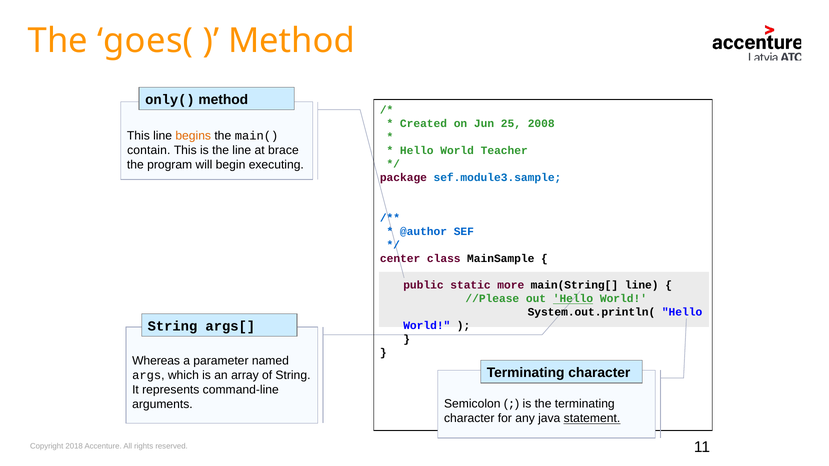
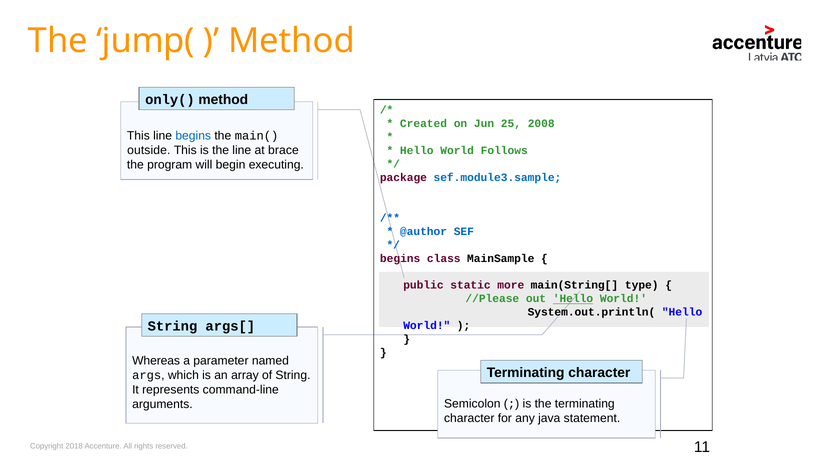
goes(: goes( -> jump( (145, 41)
begins colour: orange -> blue (193, 136)
contain: contain -> outside (149, 150)
Teacher: Teacher -> Follows (504, 151)
center: center -> begins (400, 259)
main(String[ line: line -> type (642, 285)
statement underline: present -> none (592, 419)
